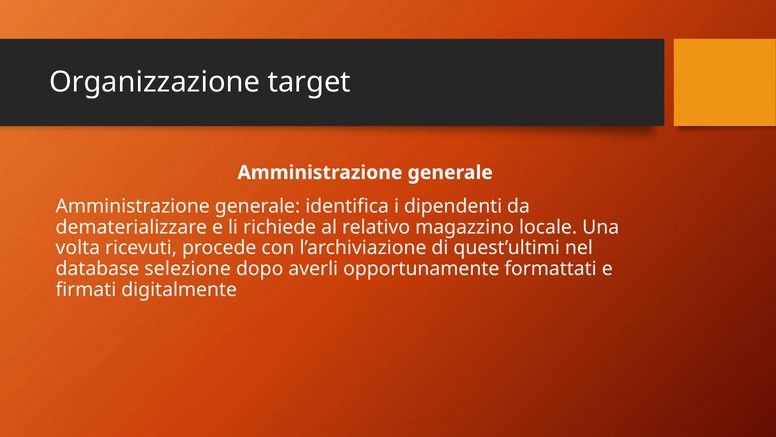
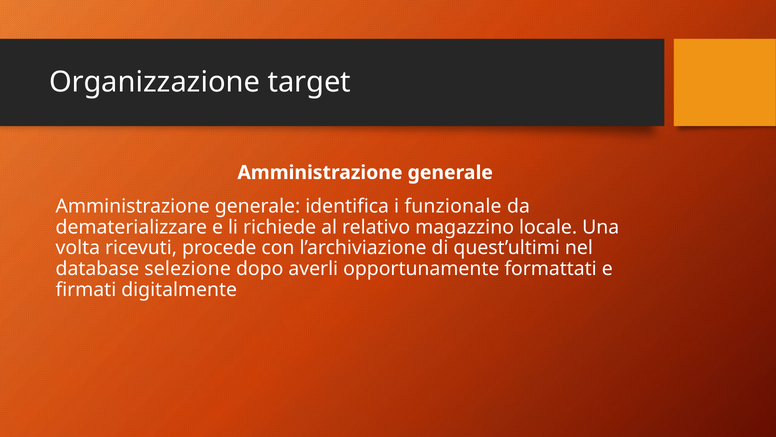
dipendenti: dipendenti -> funzionale (453, 206)
